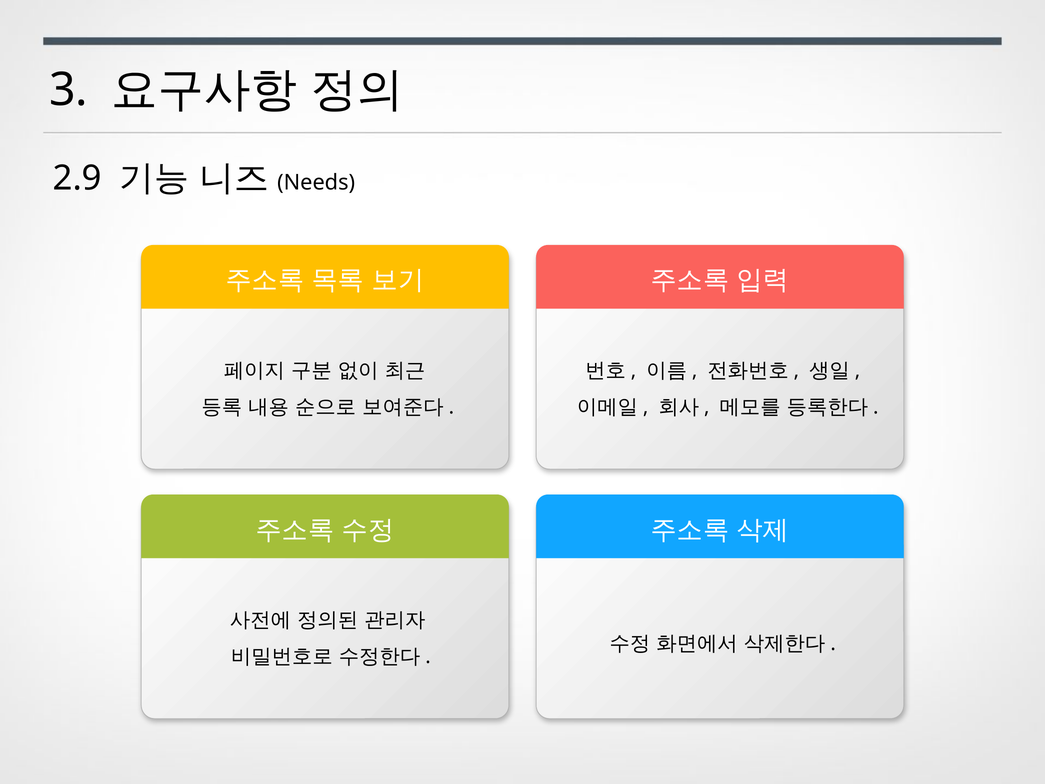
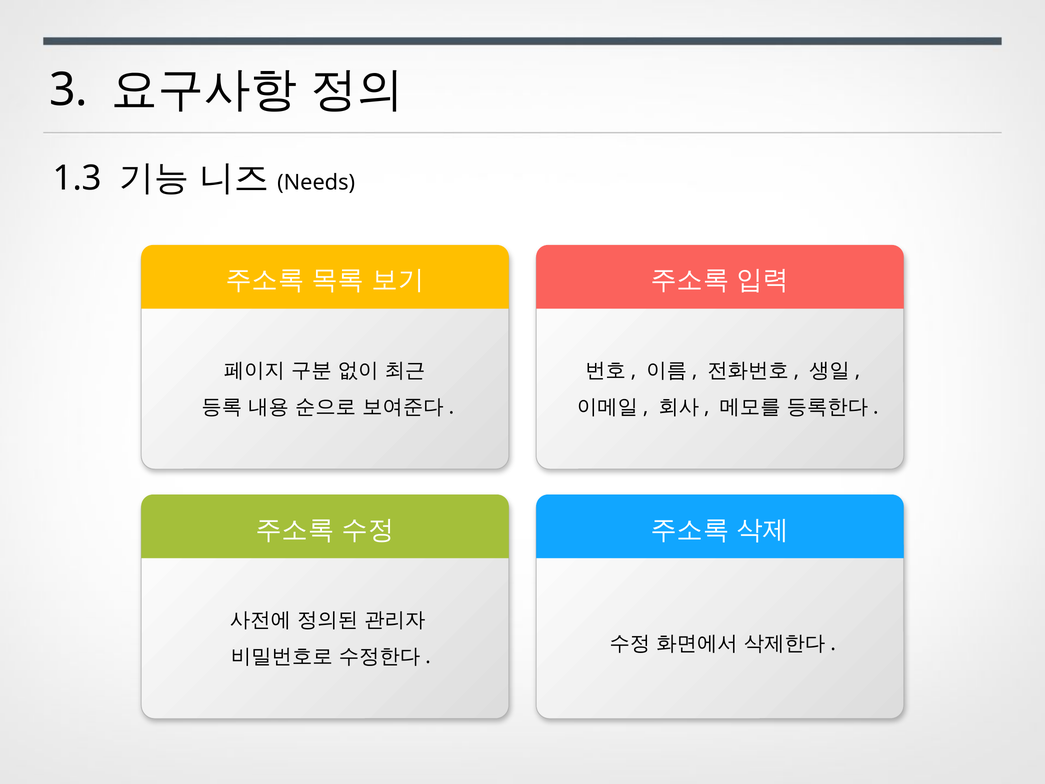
2.9: 2.9 -> 1.3 (77, 178)
